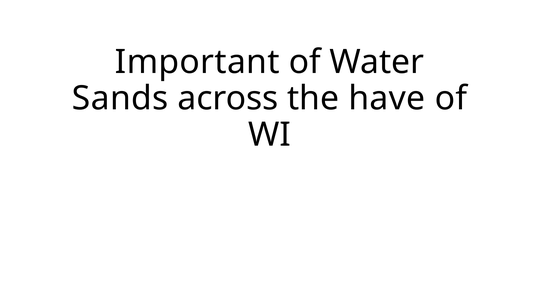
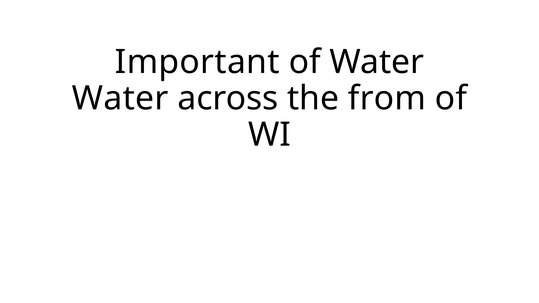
Sands: Sands -> Water (120, 98)
have: have -> from (387, 98)
